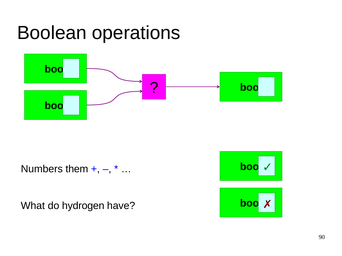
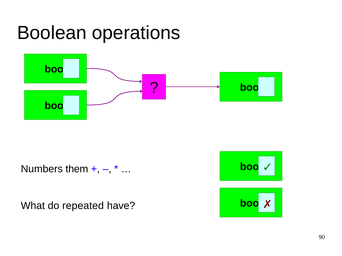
hydrogen: hydrogen -> repeated (83, 206)
